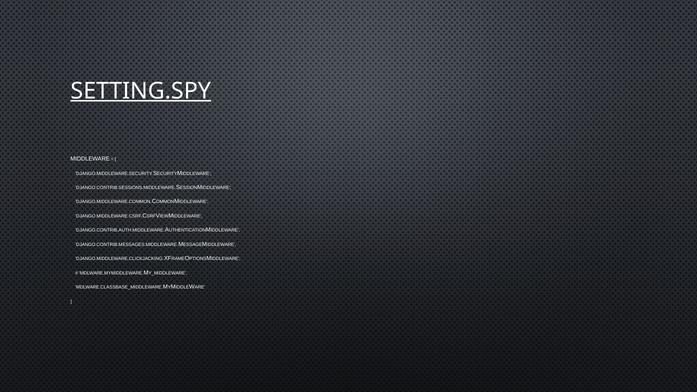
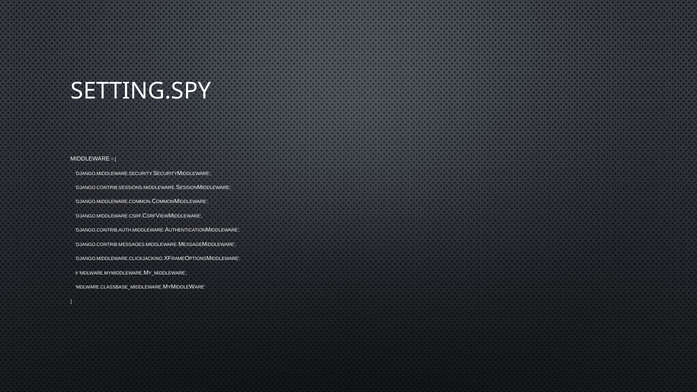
SETTING.SPY underline: present -> none (141, 91)
